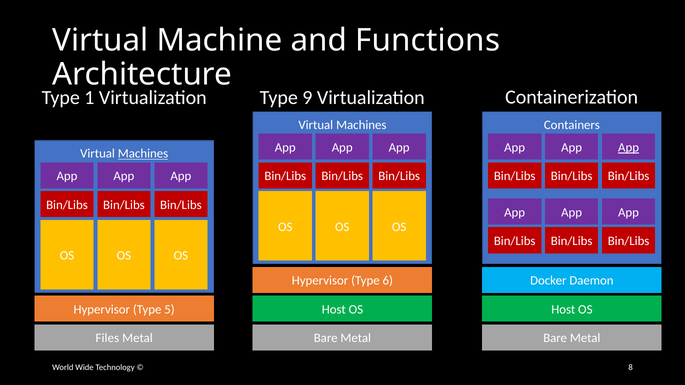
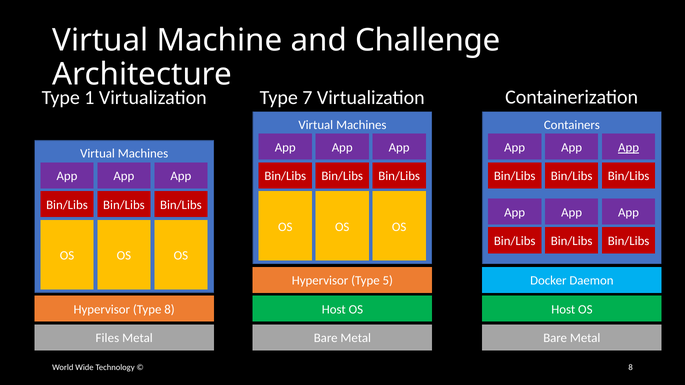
Functions: Functions -> Challenge (428, 41)
9: 9 -> 7 (307, 98)
Machines underline: present -> none (143, 154)
6: 6 -> 5 (388, 281)
Type 5: 5 -> 8 (169, 310)
